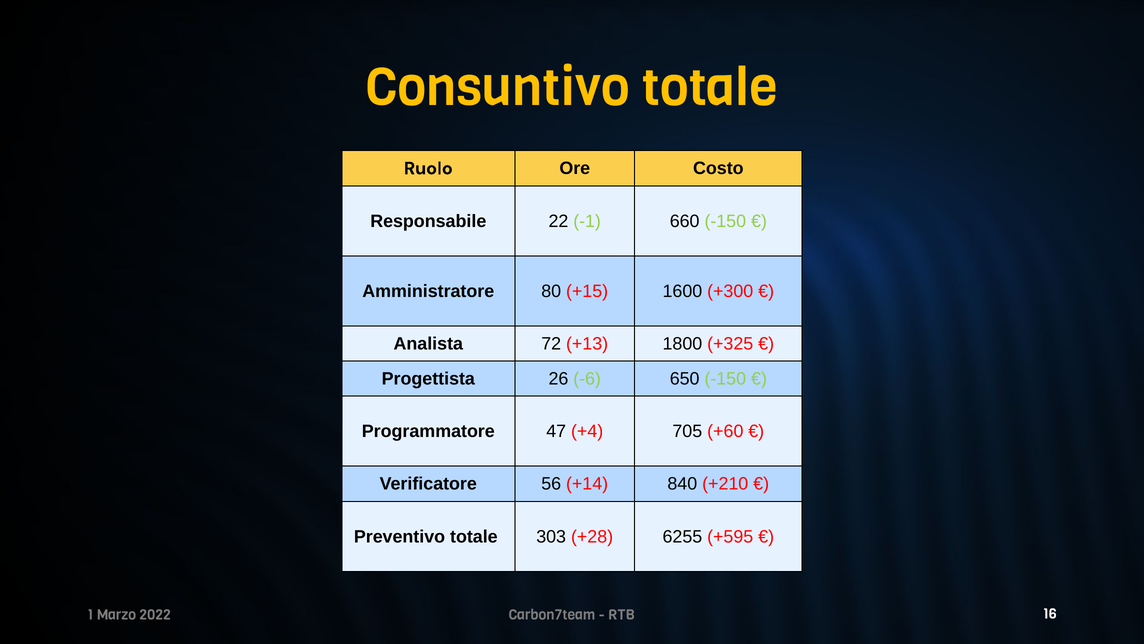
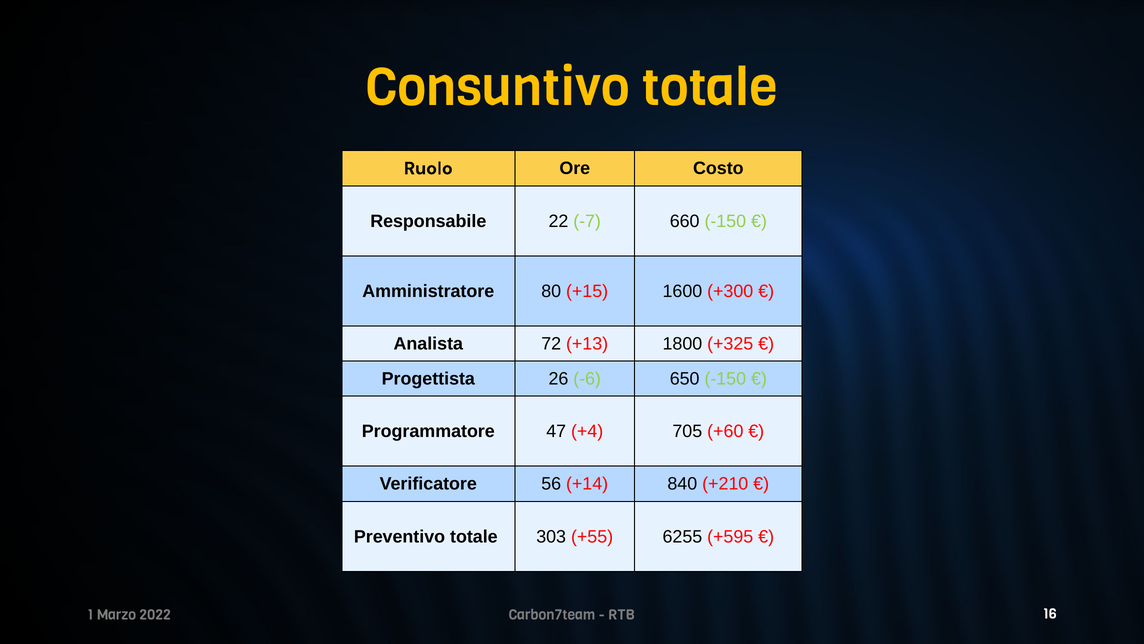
-1: -1 -> -7 (587, 221)
+28: +28 -> +55 (592, 536)
